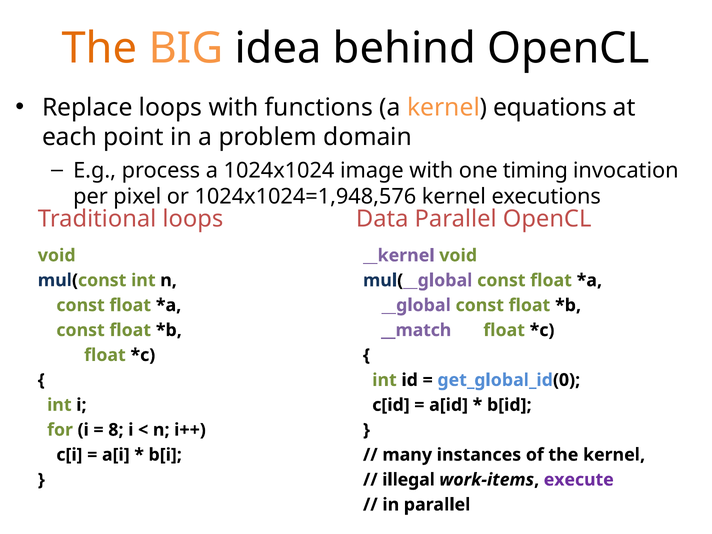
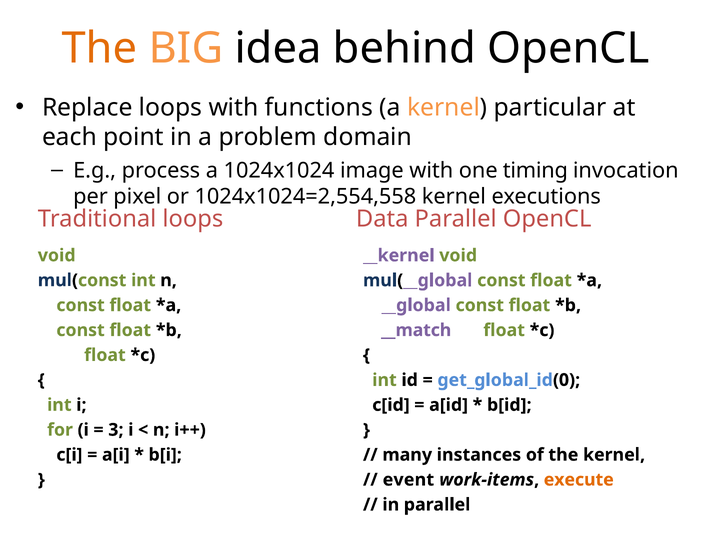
equations: equations -> particular (550, 108)
1024x1024=1,948,576: 1024x1024=1,948,576 -> 1024x1024=2,554,558 (305, 197)
8: 8 -> 3 (116, 430)
illegal: illegal -> event (408, 480)
execute colour: purple -> orange (579, 480)
